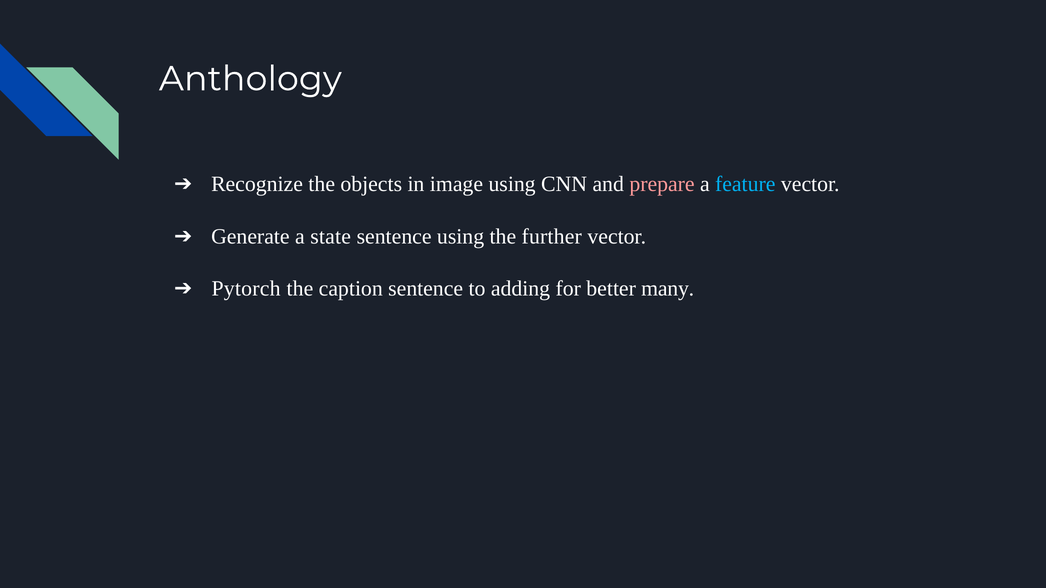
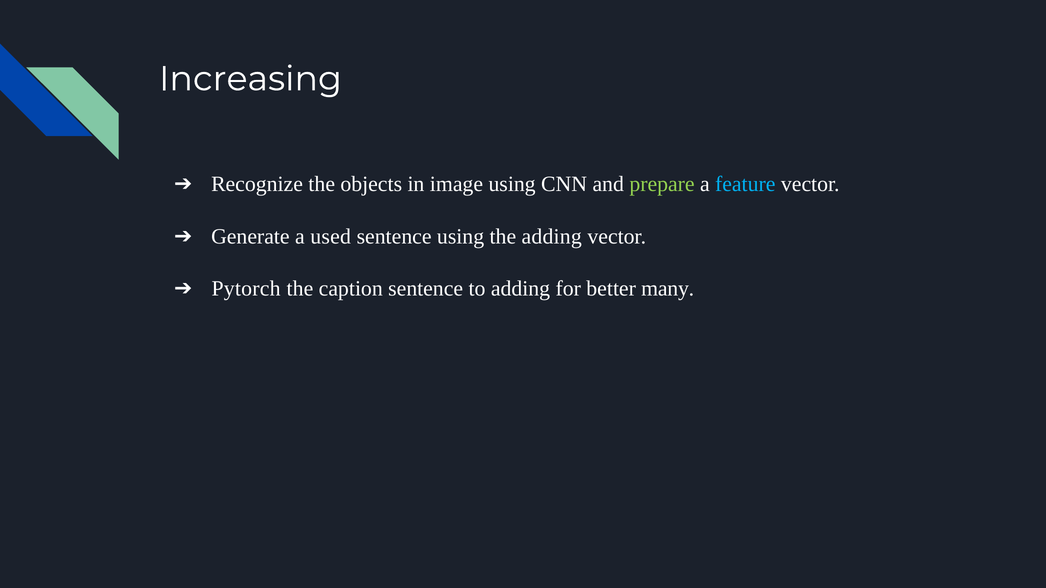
Anthology: Anthology -> Increasing (250, 79)
prepare colour: pink -> light green (662, 184)
state: state -> used (331, 236)
the further: further -> adding (552, 236)
